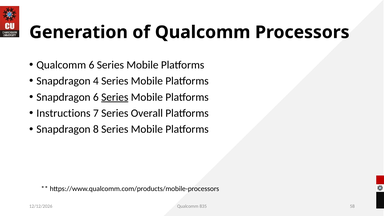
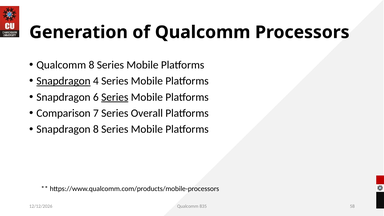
Qualcomm 6: 6 -> 8 (91, 65)
Snapdragon underline: none -> present (63, 81)
Instructions: Instructions -> Comparison (63, 113)
